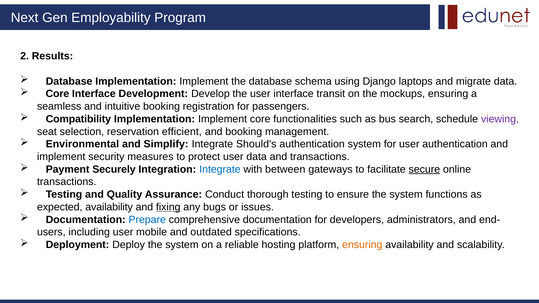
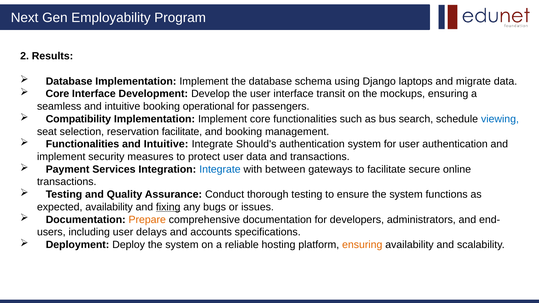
registration: registration -> operational (209, 106)
viewing colour: purple -> blue (500, 119)
reservation efficient: efficient -> facilitate (182, 132)
Environmental: Environmental -> Functionalities (82, 144)
Simplify: Simplify -> Intuitive (166, 144)
Securely: Securely -> Services (114, 169)
secure underline: present -> none (424, 169)
Prepare colour: blue -> orange (147, 220)
mobile: mobile -> delays (152, 232)
outdated: outdated -> accounts (211, 232)
